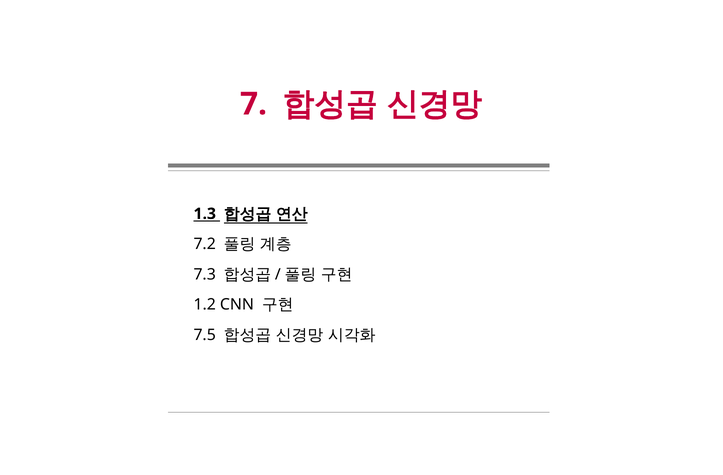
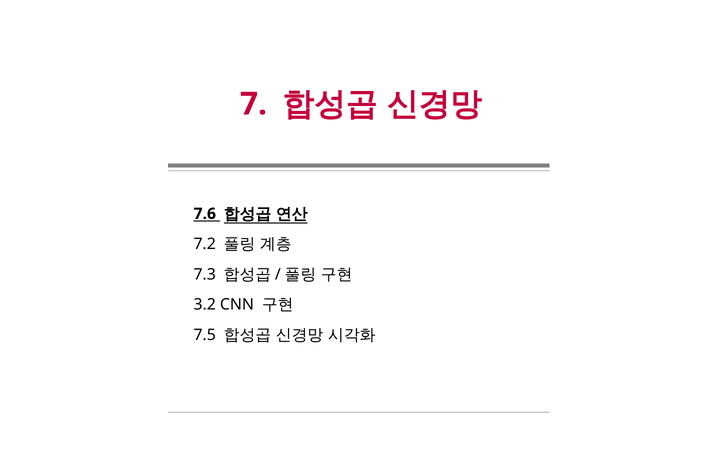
1.3: 1.3 -> 7.6 (205, 214)
1.2: 1.2 -> 3.2 (205, 305)
